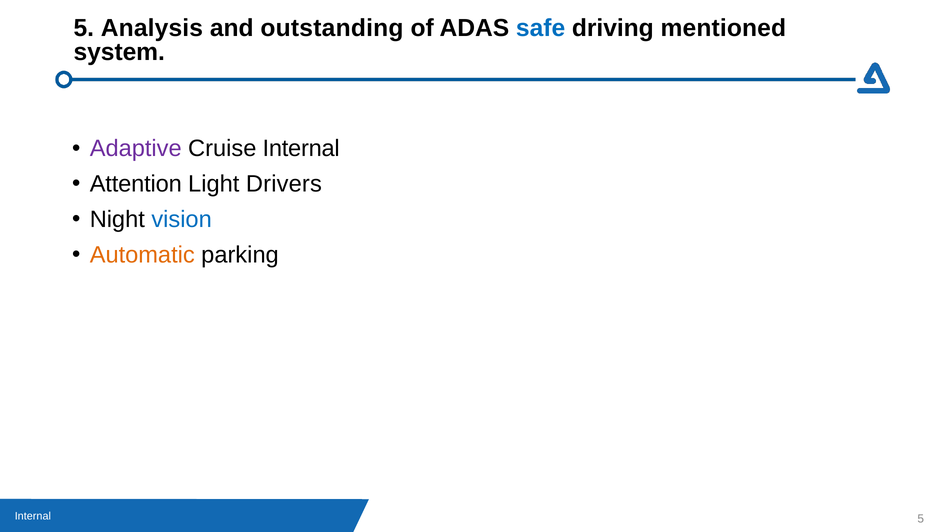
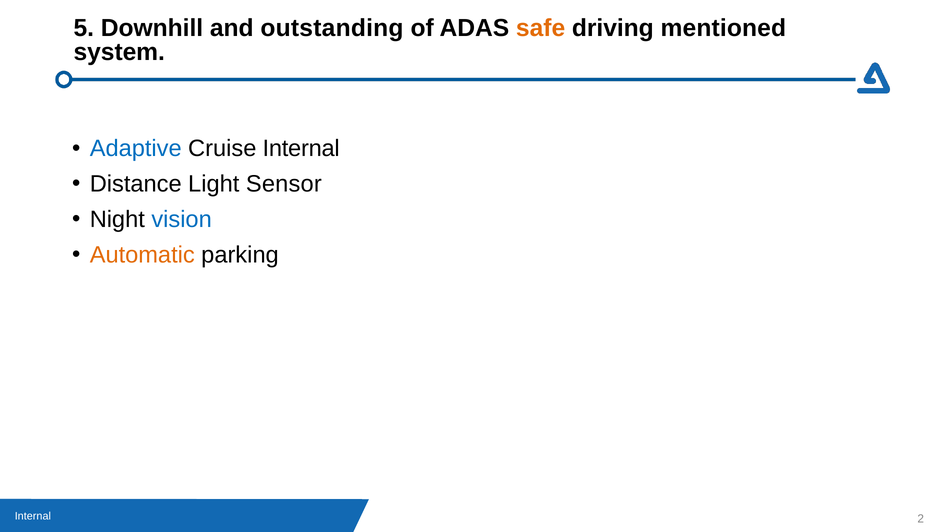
Analysis: Analysis -> Downhill (152, 28)
safe colour: blue -> orange (541, 28)
Adaptive colour: purple -> blue (136, 149)
Attention: Attention -> Distance (136, 184)
Drivers: Drivers -> Sensor (284, 184)
5: 5 -> 2 (921, 518)
